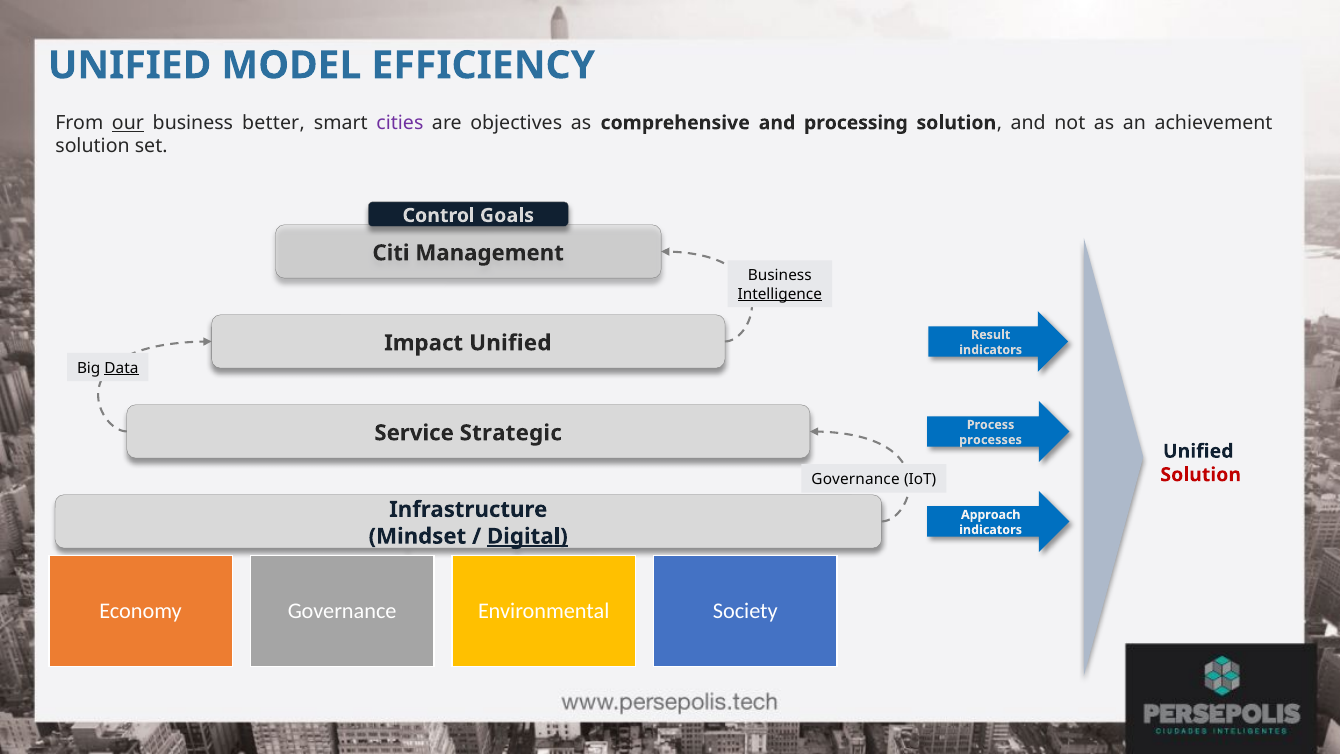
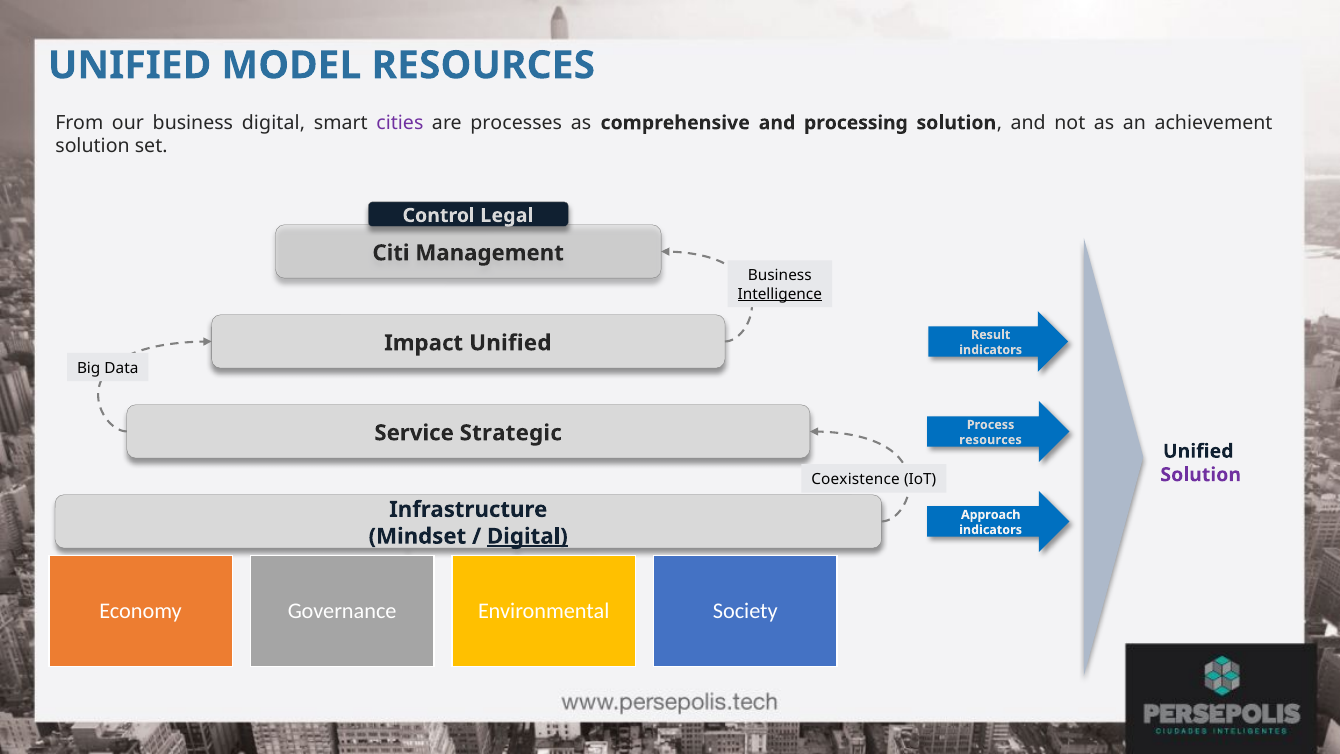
MODEL EFFICIENCY: EFFICIENCY -> RESOURCES (483, 65)
our underline: present -> none (128, 123)
business better: better -> digital (273, 123)
objectives: objectives -> processes (516, 123)
Goals: Goals -> Legal (507, 215)
Data underline: present -> none (122, 368)
processes: processes -> resources (991, 440)
Solution colour: red -> purple (1201, 475)
Governance: Governance -> Coexistence (856, 479)
